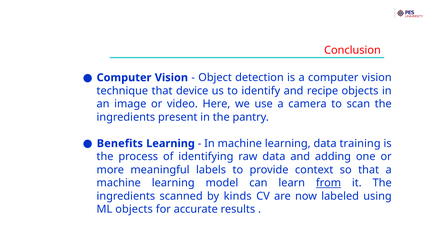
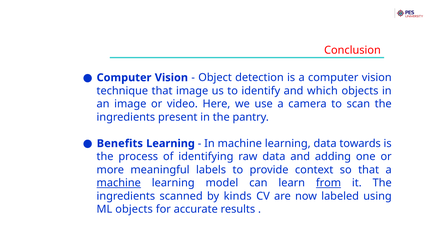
that device: device -> image (192, 91)
recipe: recipe -> which (322, 91)
training: training -> towards (360, 143)
machine underline: none -> present (119, 183)
